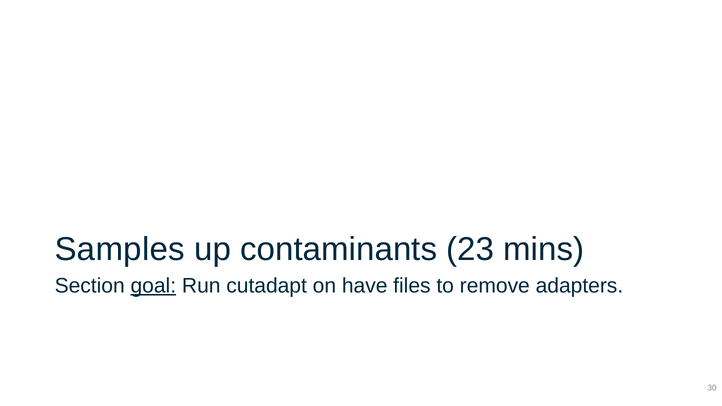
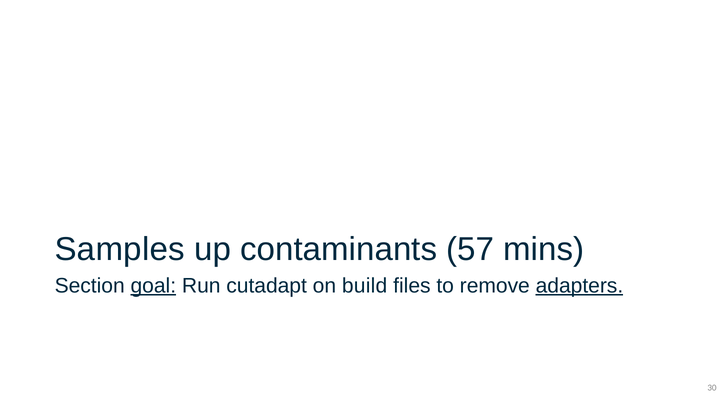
23: 23 -> 57 (470, 249)
have: have -> build (365, 286)
adapters underline: none -> present (579, 286)
